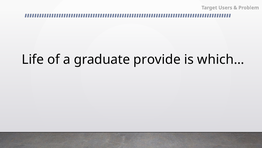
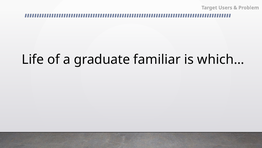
provide: provide -> familiar (157, 59)
